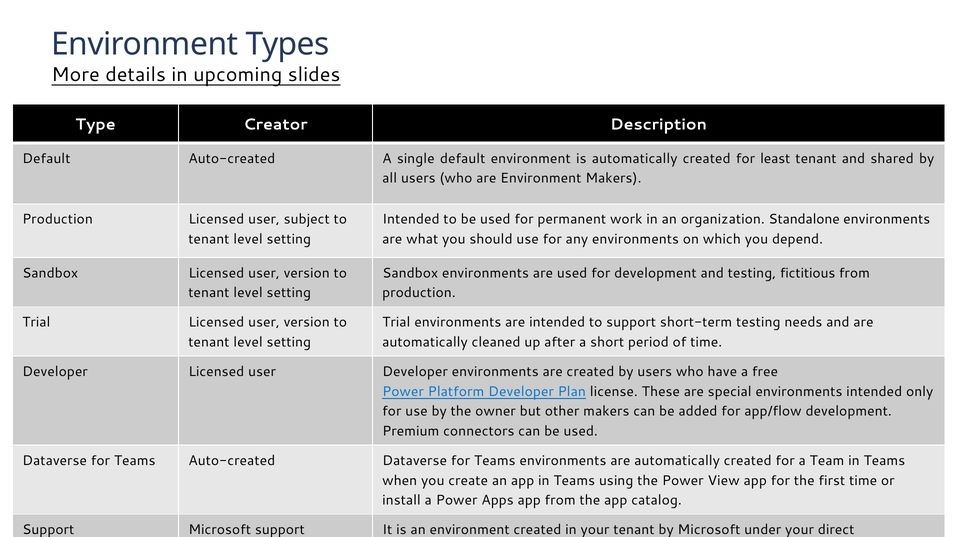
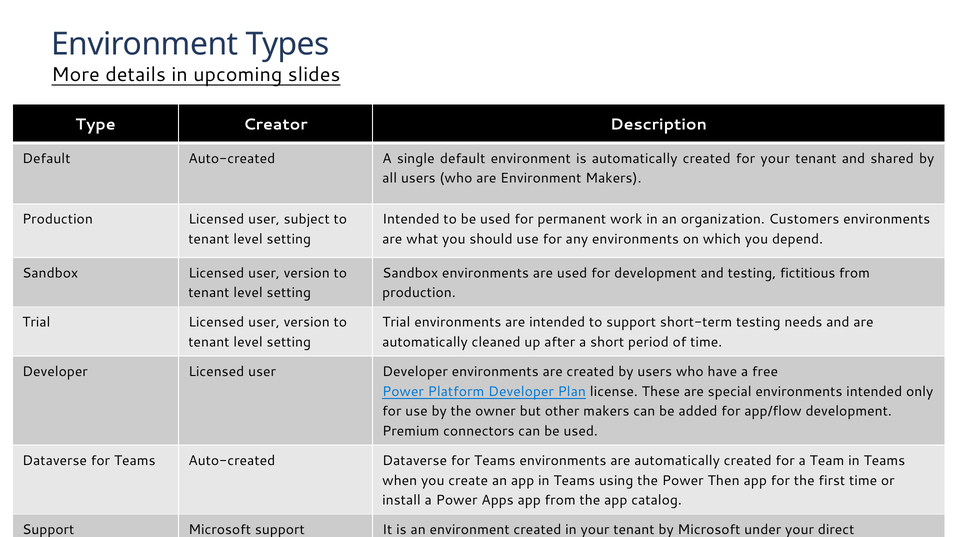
for least: least -> your (775, 158)
Standalone: Standalone -> Customers (804, 219)
View: View -> Then (724, 480)
